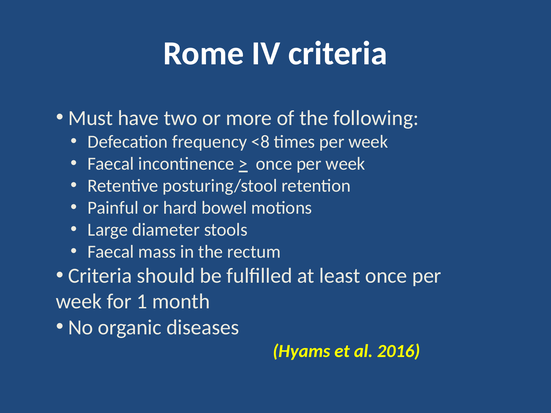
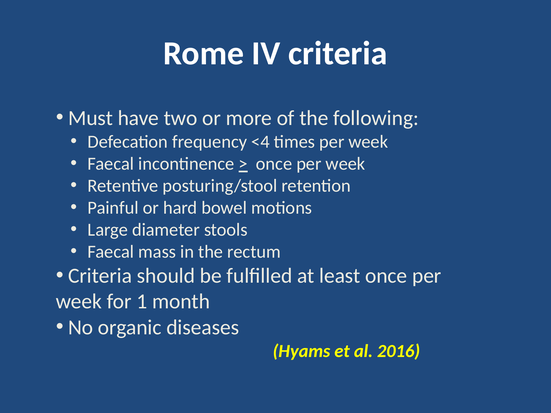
<8: <8 -> <4 (260, 142)
